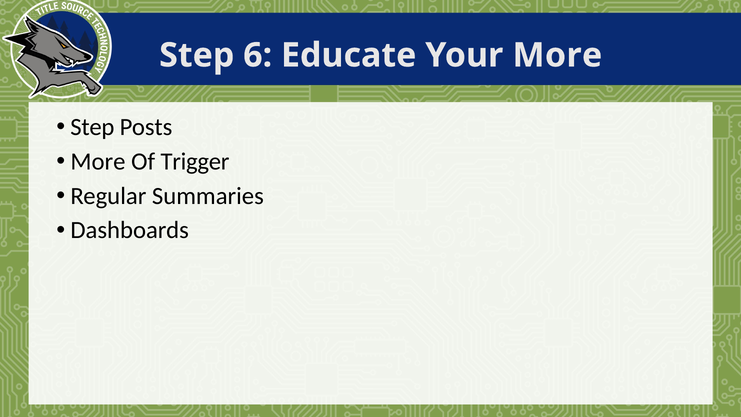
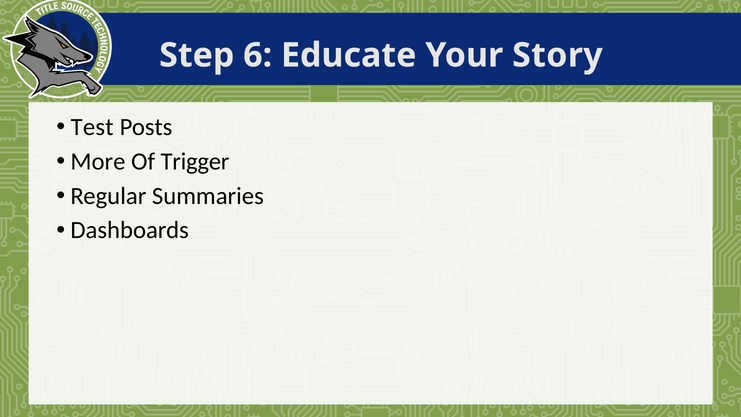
Your More: More -> Story (557, 55)
Step: Step -> Test (92, 127)
